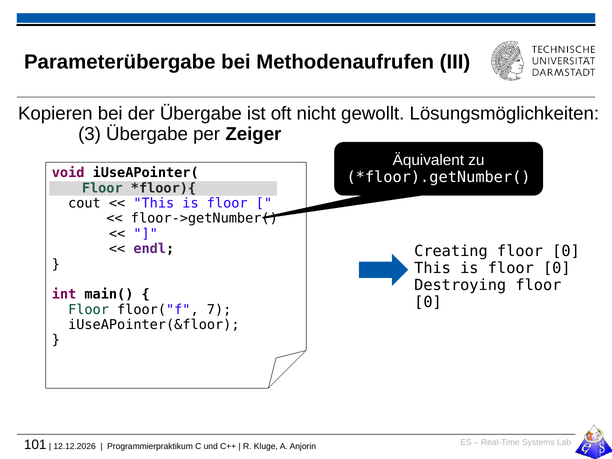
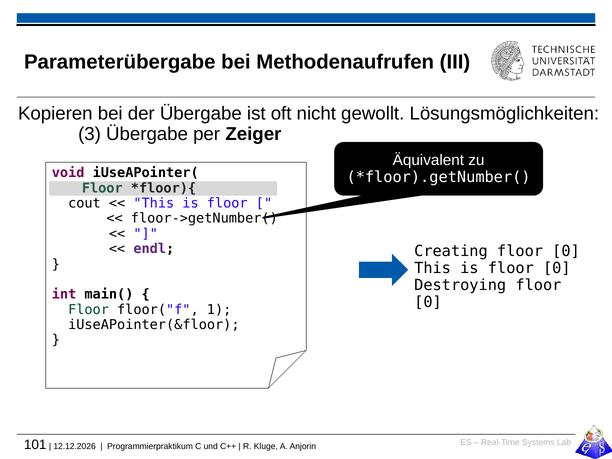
7: 7 -> 1 (219, 310)
